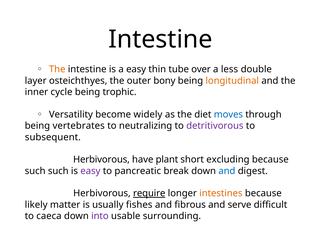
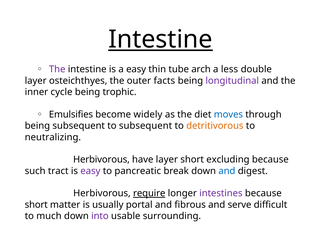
Intestine underline: none -> present (160, 39)
The colour: orange -> purple (57, 69)
over: over -> arch (201, 69)
bony: bony -> facts (164, 81)
longitudinal colour: orange -> purple (232, 81)
Versatility: Versatility -> Emulsifies (71, 114)
being vertebrates: vertebrates -> subsequent (79, 126)
to neutralizing: neutralizing -> subsequent (146, 126)
detritivorous colour: purple -> orange (215, 126)
subsequent: subsequent -> neutralizing (53, 137)
have plant: plant -> layer (167, 159)
such such: such -> tract (58, 171)
intestines colour: orange -> purple (221, 193)
likely: likely -> short (36, 204)
fishes: fishes -> portal (139, 204)
caeca: caeca -> much (49, 216)
